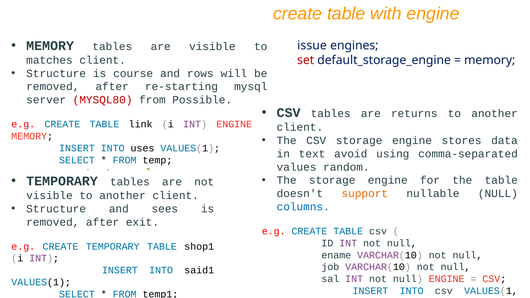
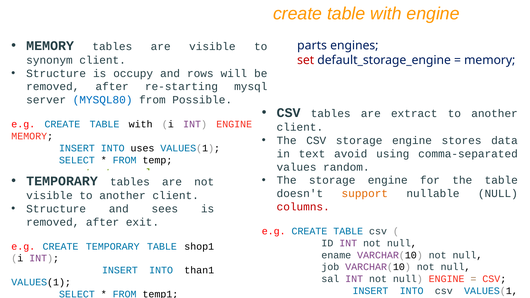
issue: issue -> parts (312, 45)
matches: matches -> synonym (49, 60)
course: course -> occupy (133, 73)
MYSQL80 colour: red -> blue (103, 100)
returns: returns -> extract (414, 114)
e.g CREATE TABLE link: link -> with (141, 124)
columns colour: blue -> red (303, 207)
said1: said1 -> than1 (199, 270)
